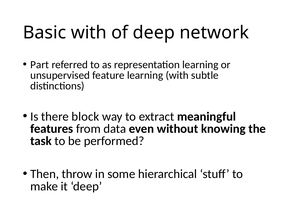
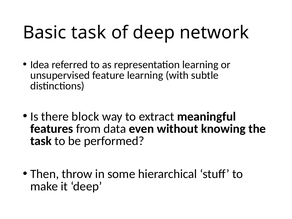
Basic with: with -> task (89, 33)
Part: Part -> Idea (40, 65)
